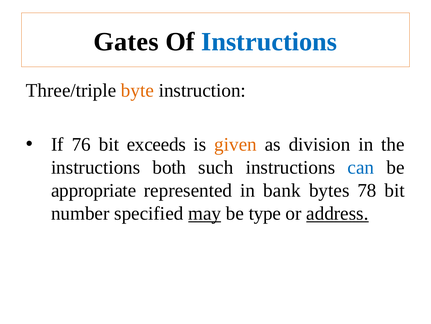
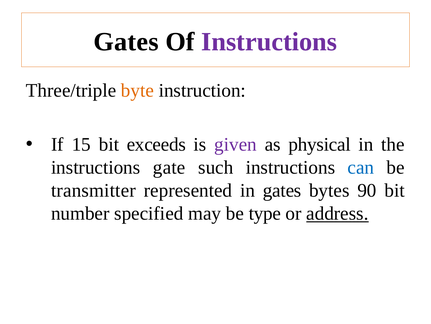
Instructions colour: blue -> purple (269, 42)
76: 76 -> 15 (81, 144)
given colour: orange -> purple (236, 144)
division: division -> physical (320, 144)
both: both -> gate (169, 167)
appropriate: appropriate -> transmitter (93, 190)
in bank: bank -> gates (282, 190)
78: 78 -> 90 (367, 190)
may underline: present -> none (205, 213)
